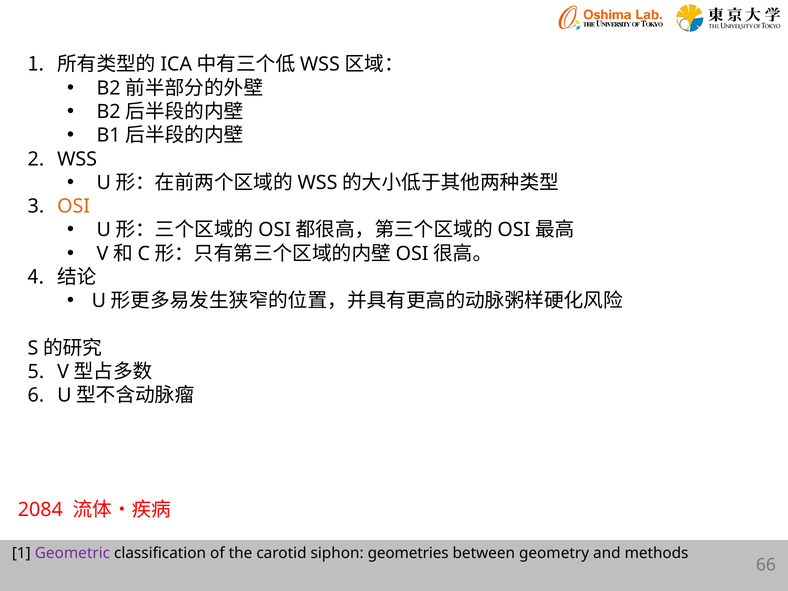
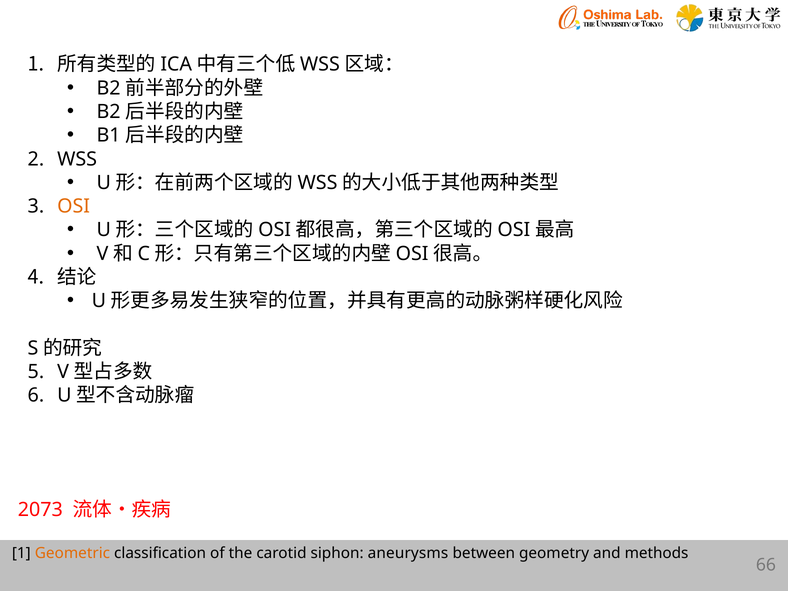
2084: 2084 -> 2073 (40, 510)
Geometric colour: purple -> orange (72, 553)
geometries: geometries -> aneurysms (408, 553)
